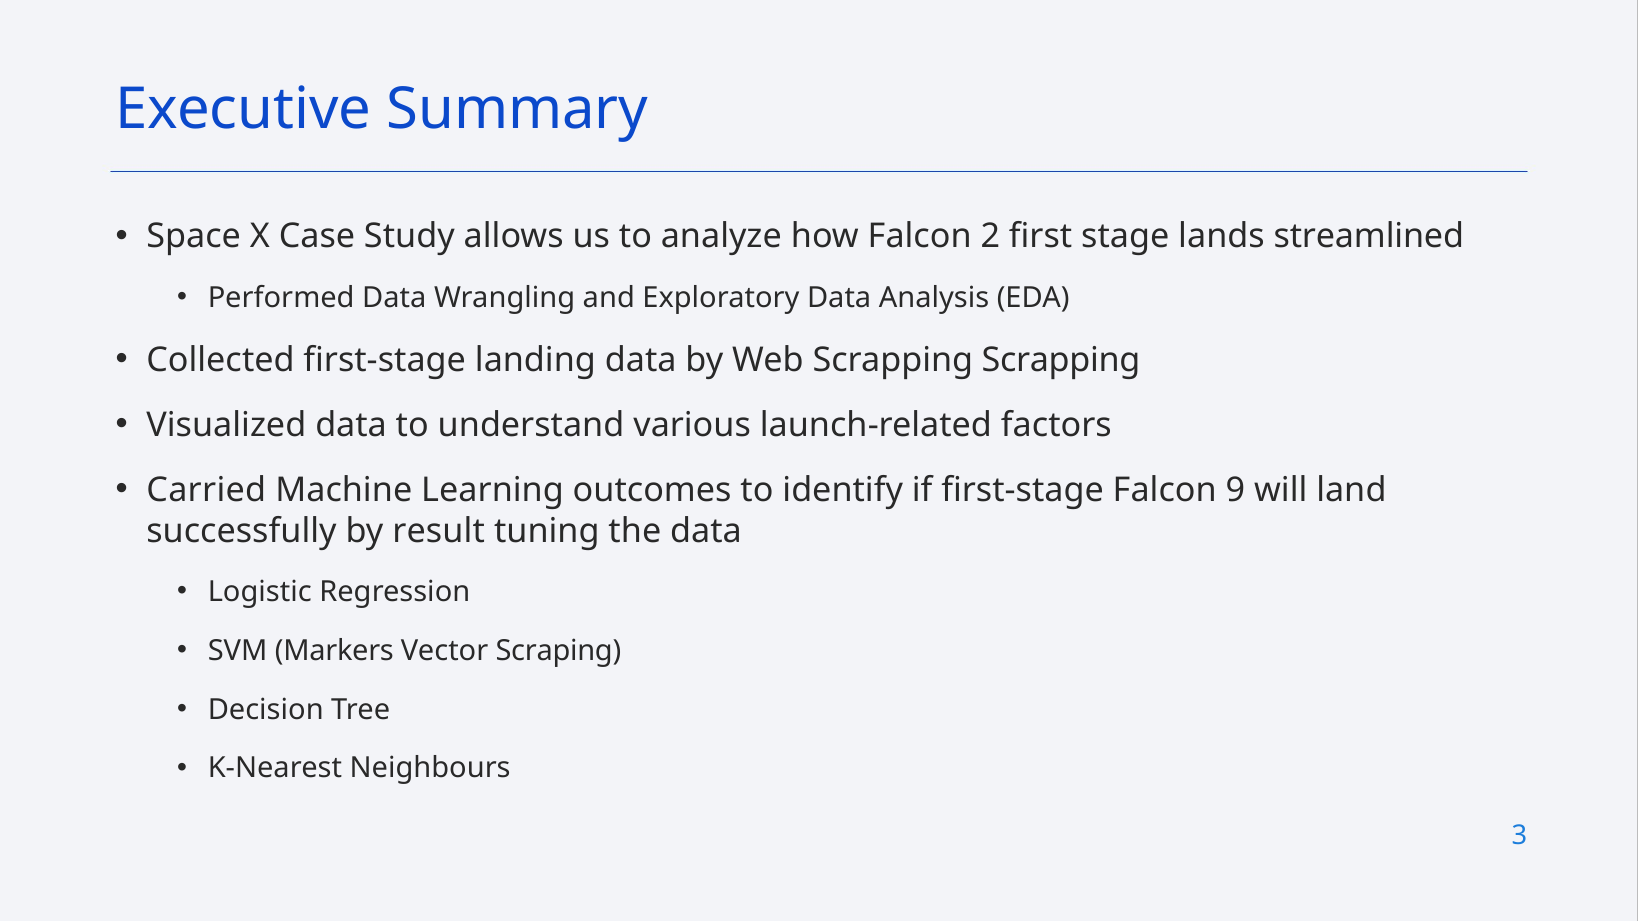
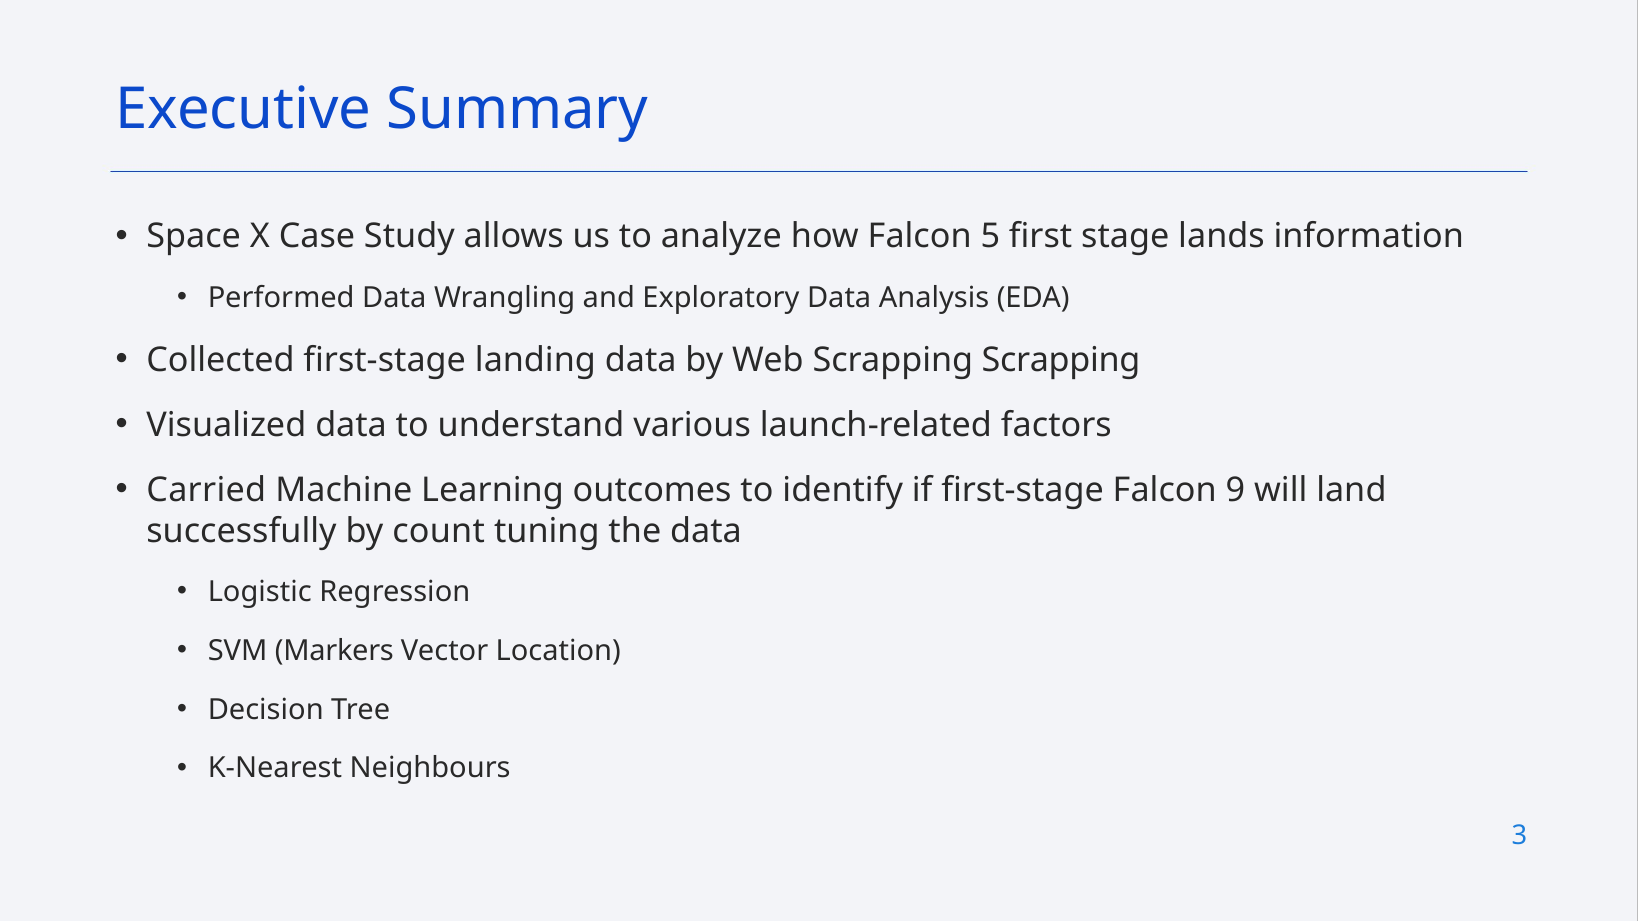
2: 2 -> 5 (990, 237)
streamlined: streamlined -> information (1369, 237)
result: result -> count (439, 531)
Scraping: Scraping -> Location (558, 651)
